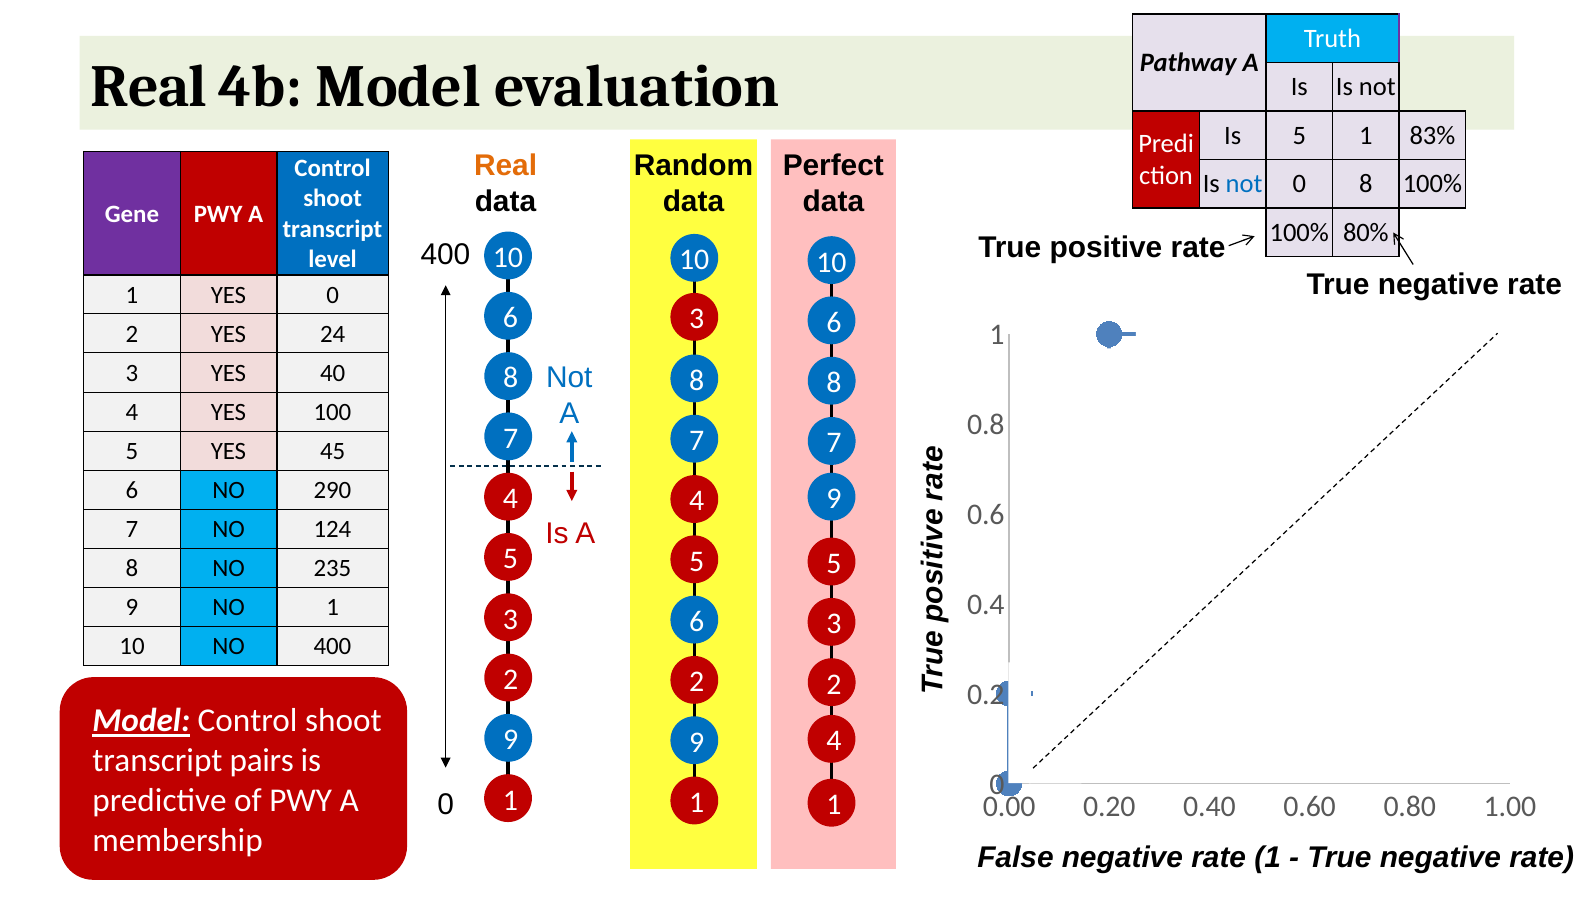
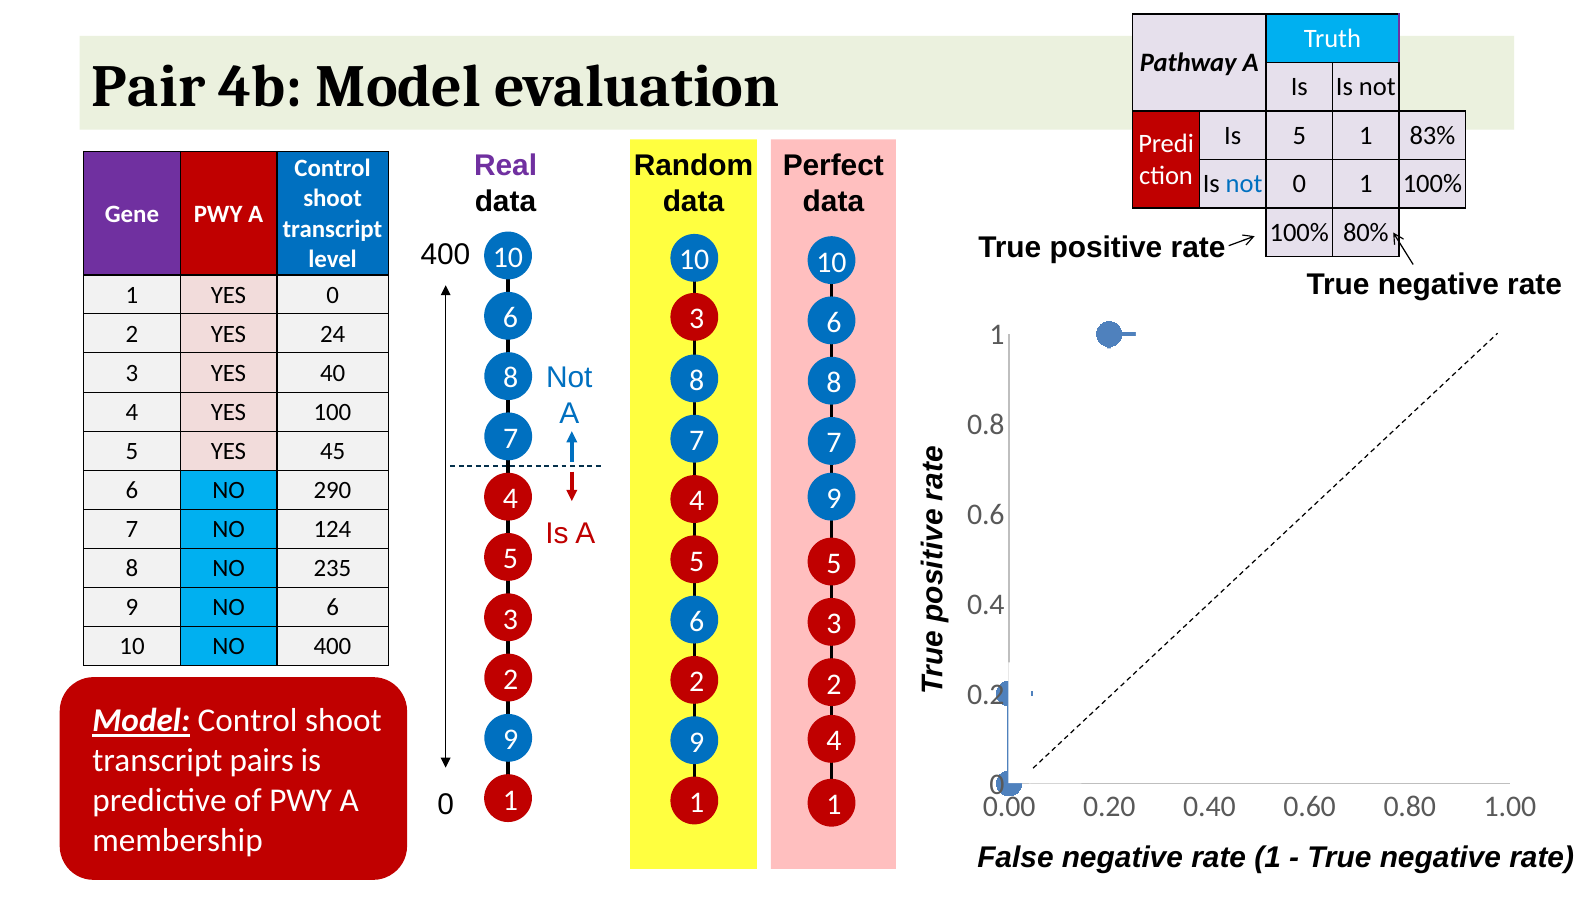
Real: Real -> Pair (148, 87)
Real colour: orange -> purple (506, 165)
0 8: 8 -> 1 (1366, 184)
NO 1: 1 -> 6 (333, 607)
